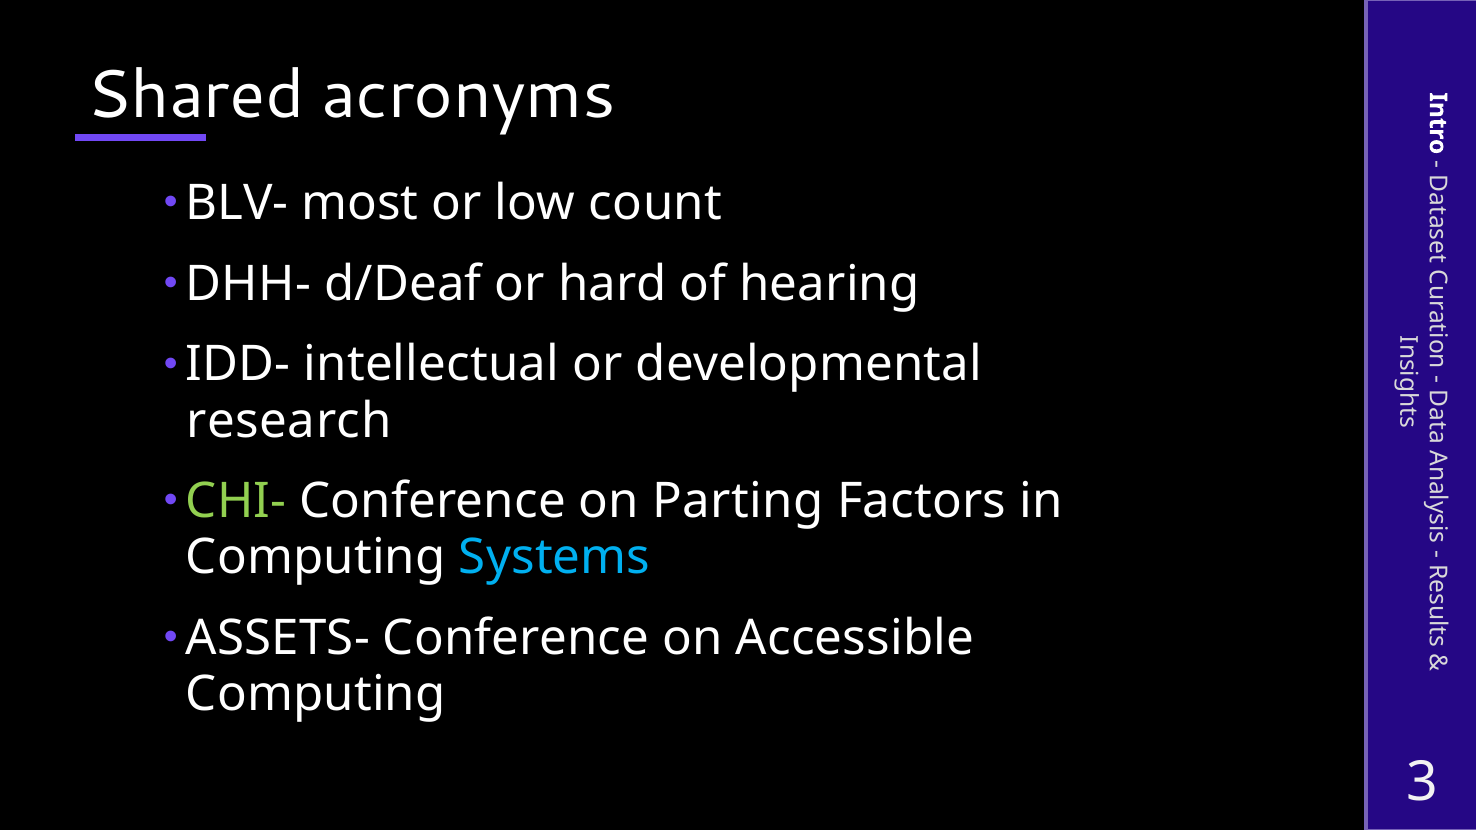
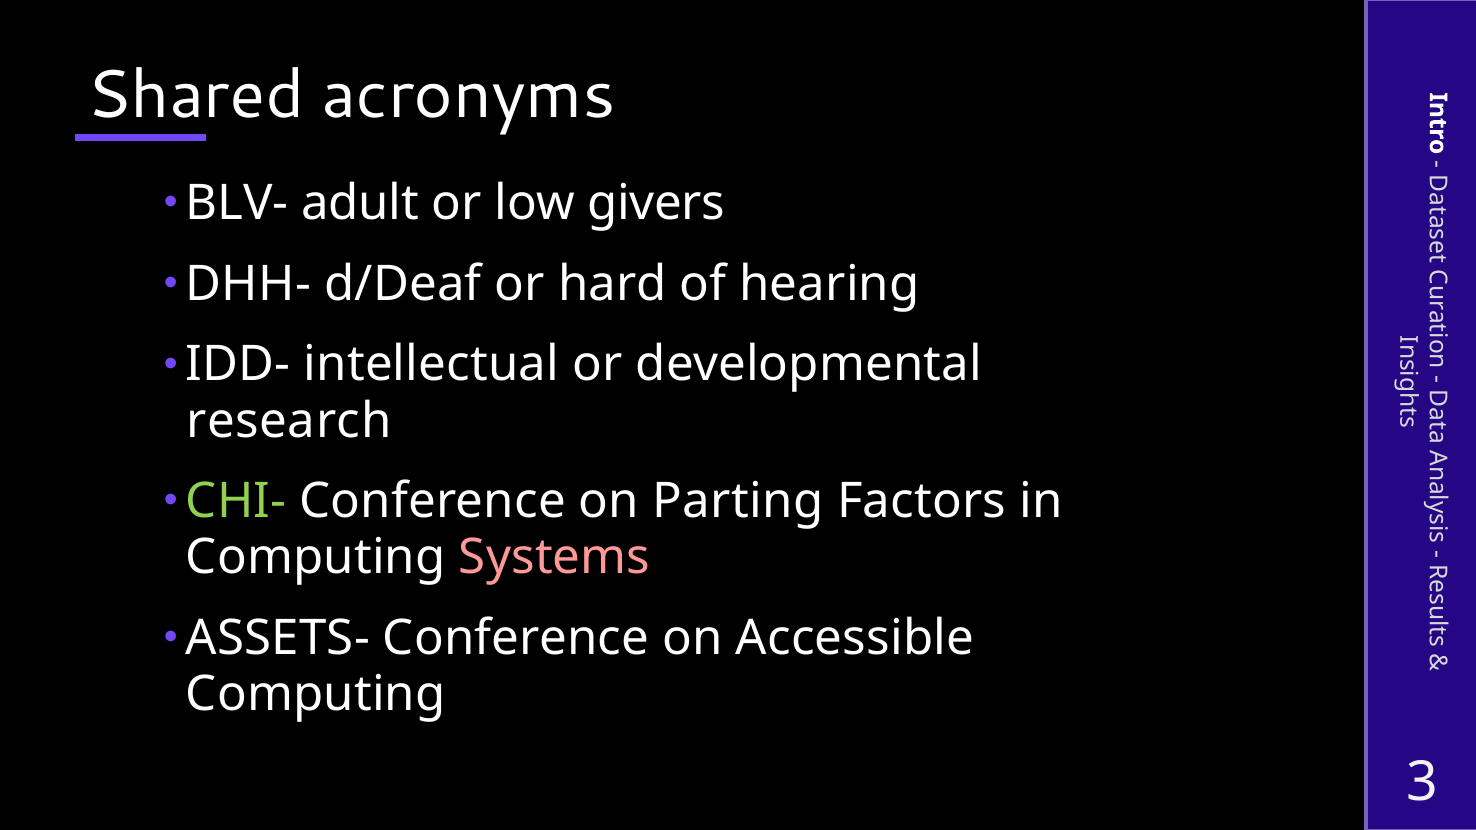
most: most -> adult (360, 203)
count: count -> givers (656, 203)
Systems colour: light blue -> pink (555, 558)
